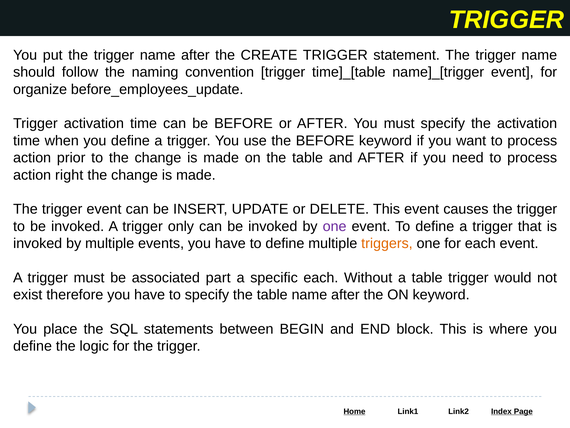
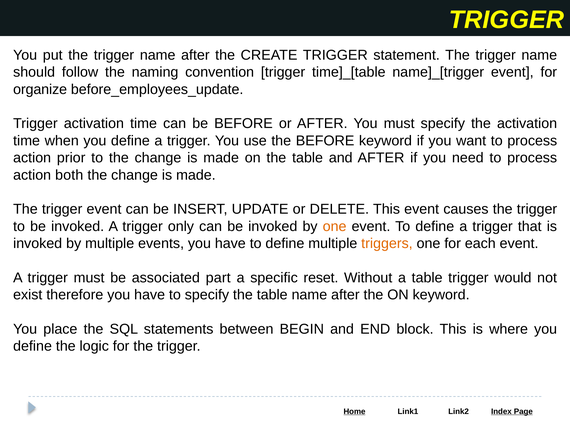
right: right -> both (69, 175)
one colour: purple -> orange (335, 226)
specific each: each -> reset (321, 277)
